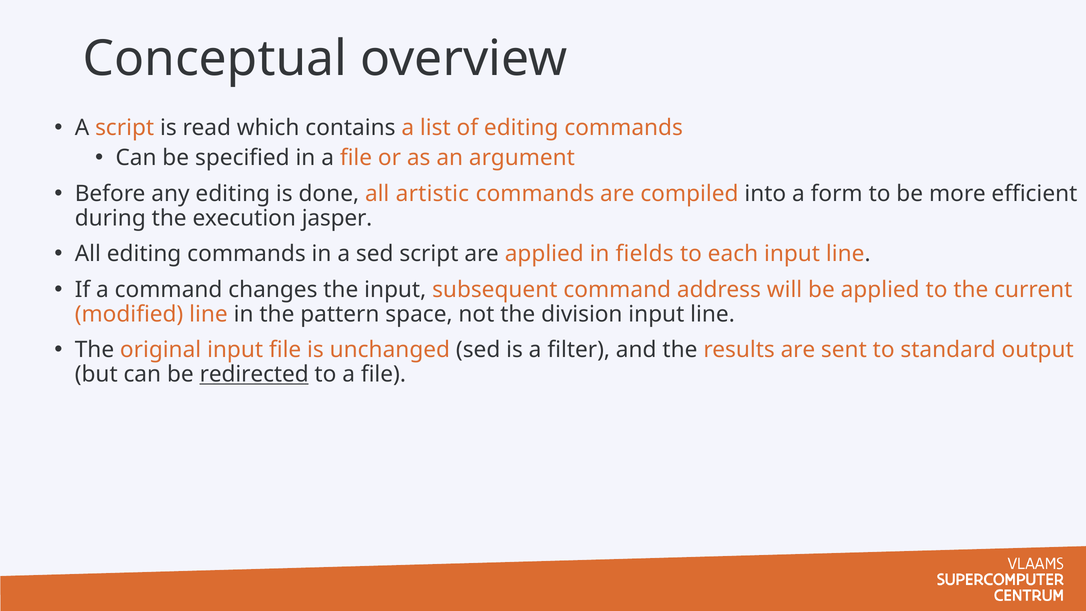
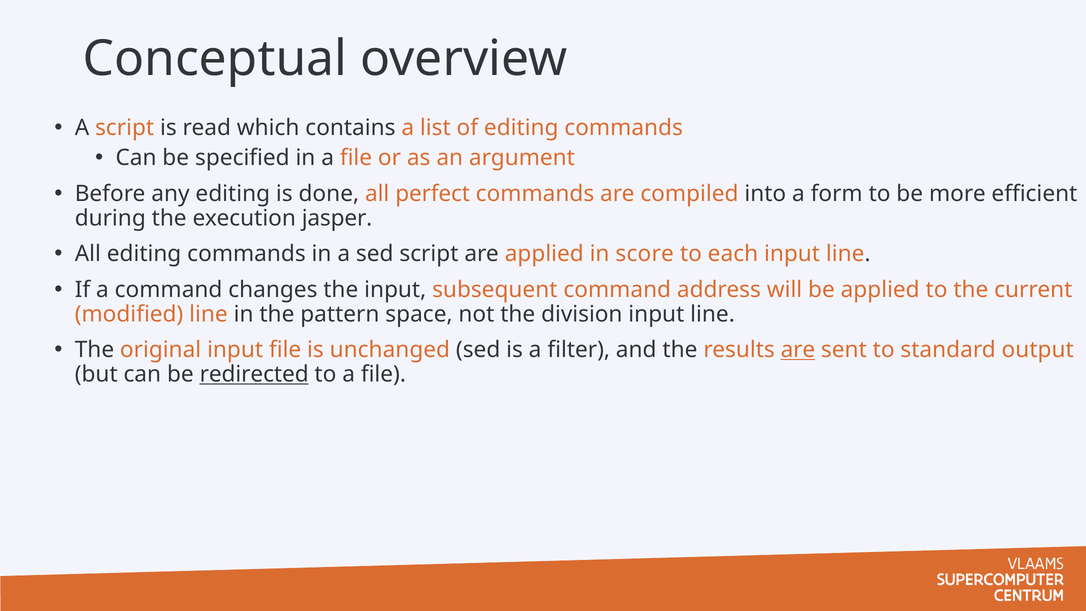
artistic: artistic -> perfect (433, 194)
fields: fields -> score (645, 254)
are underline: none -> present (798, 350)
